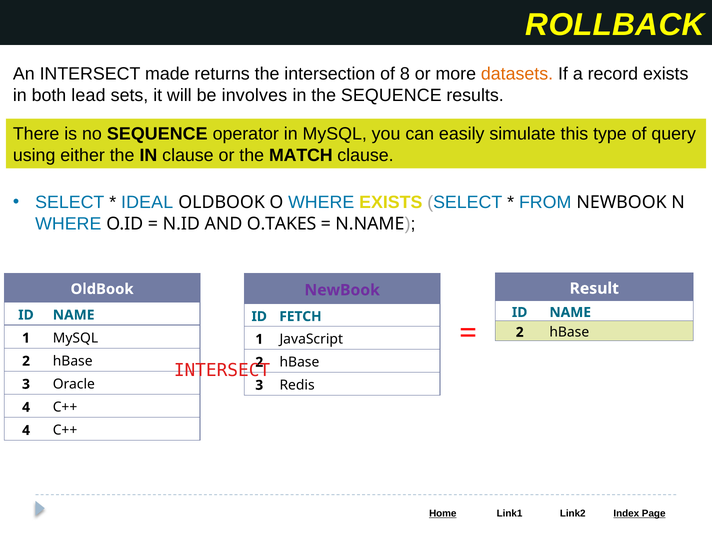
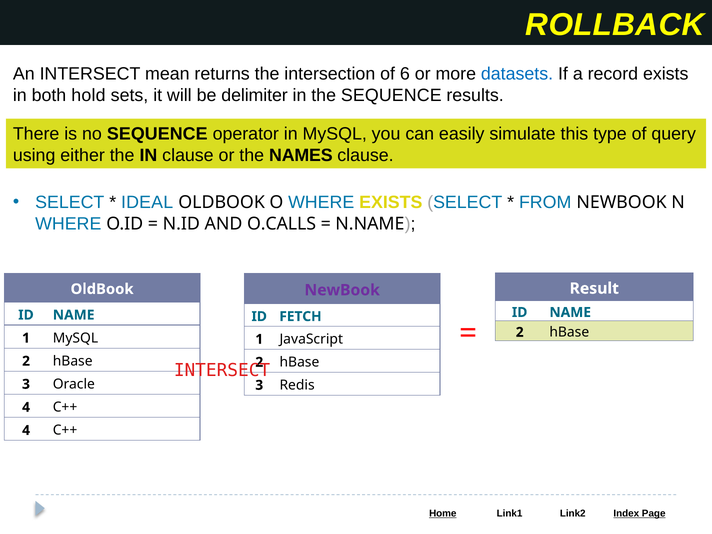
made: made -> mean (167, 74)
8: 8 -> 6 (405, 74)
datasets colour: orange -> blue (517, 74)
lead: lead -> hold (88, 95)
involves: involves -> delimiter (255, 95)
MATCH: MATCH -> NAMES (301, 155)
O.TAKES: O.TAKES -> O.CALLS (282, 224)
